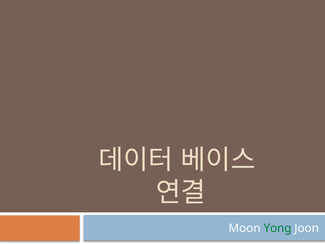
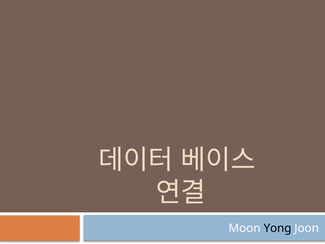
Yong colour: green -> black (277, 228)
